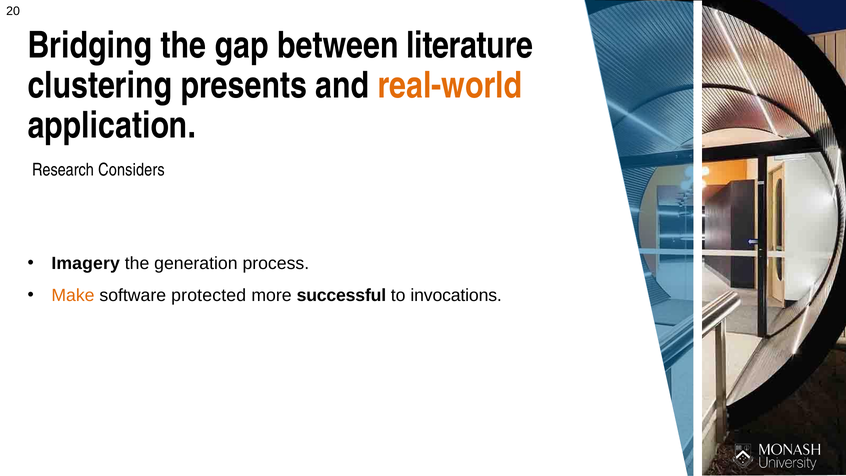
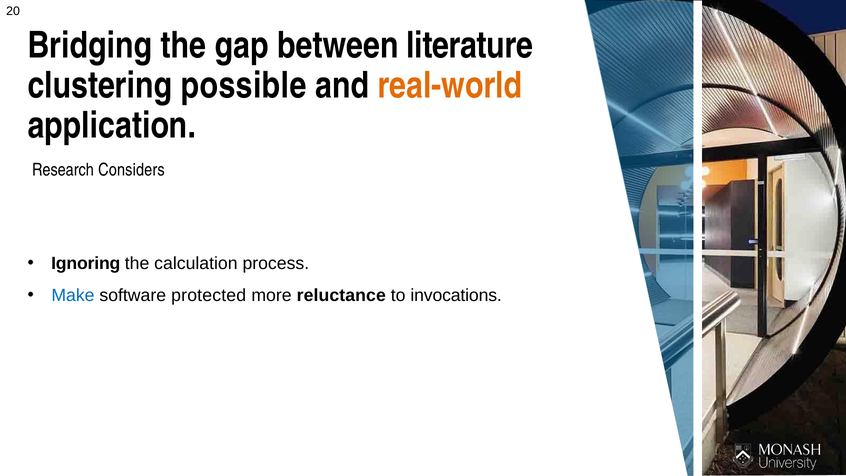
presents: presents -> possible (244, 86)
Imagery: Imagery -> Ignoring (86, 263)
generation: generation -> calculation (196, 263)
Make colour: orange -> blue (73, 295)
successful: successful -> reluctance (341, 295)
